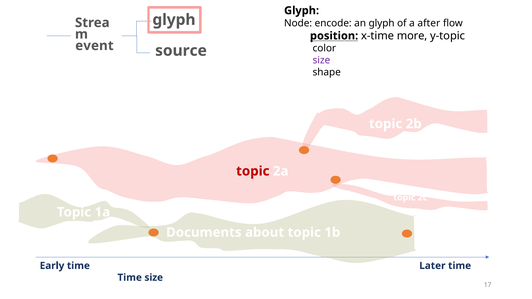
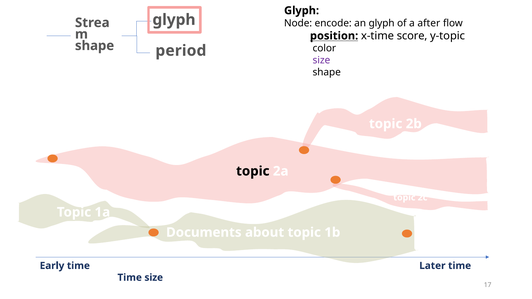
more: more -> score (412, 36)
event: event -> shape (95, 46)
source: source -> period (181, 51)
topic colour: red -> black (253, 171)
